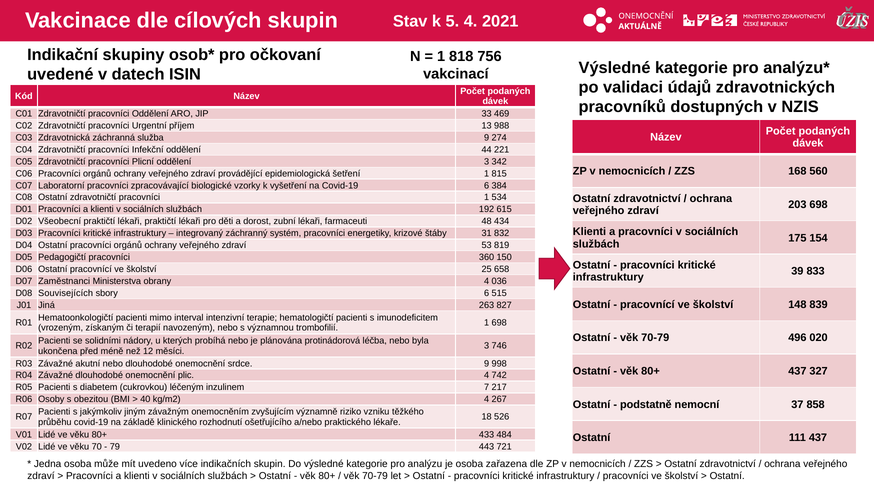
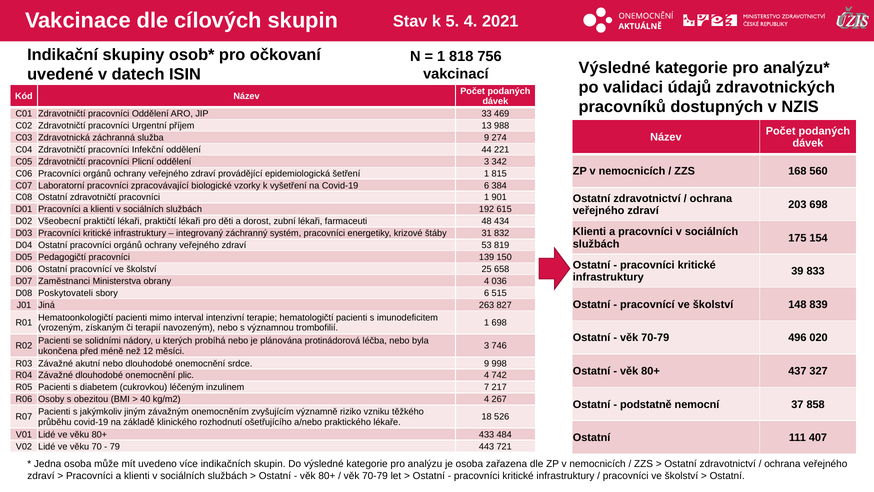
534: 534 -> 901 (499, 197)
360: 360 -> 139 (487, 257)
Souvisejících: Souvisejících -> Poskytovateli (66, 293)
111 437: 437 -> 407 (818, 437)
